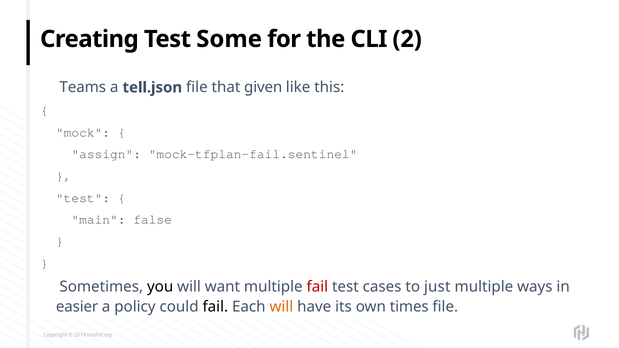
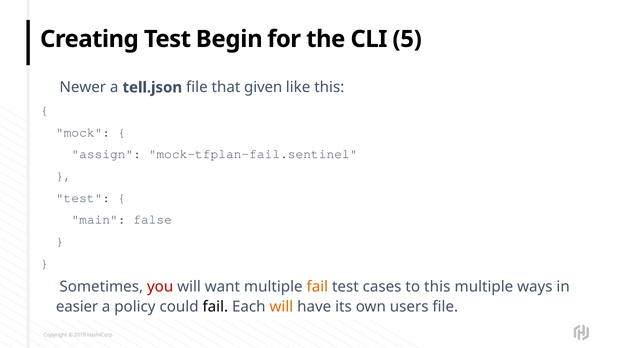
Some: Some -> Begin (229, 39)
2: 2 -> 5 (407, 39)
Teams: Teams -> Newer (83, 87)
you colour: black -> red (160, 287)
fail colour: red -> orange (317, 287)
to just: just -> this (437, 287)
times: times -> users (409, 307)
